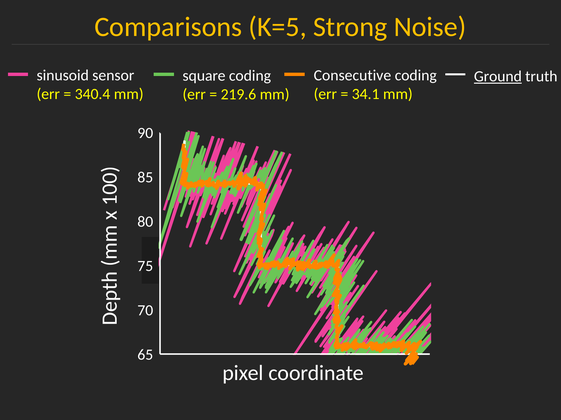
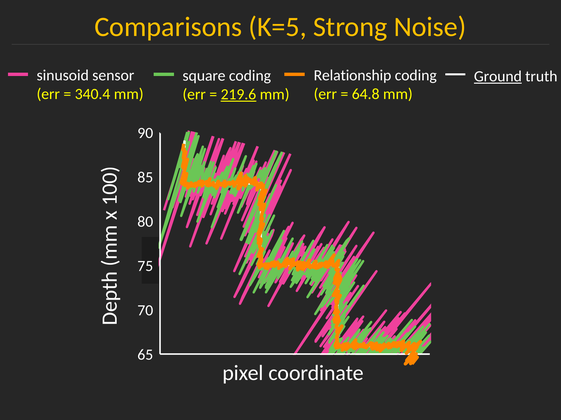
Consecutive: Consecutive -> Relationship (353, 76)
34.1: 34.1 -> 64.8 (366, 94)
219.6 underline: none -> present (238, 95)
